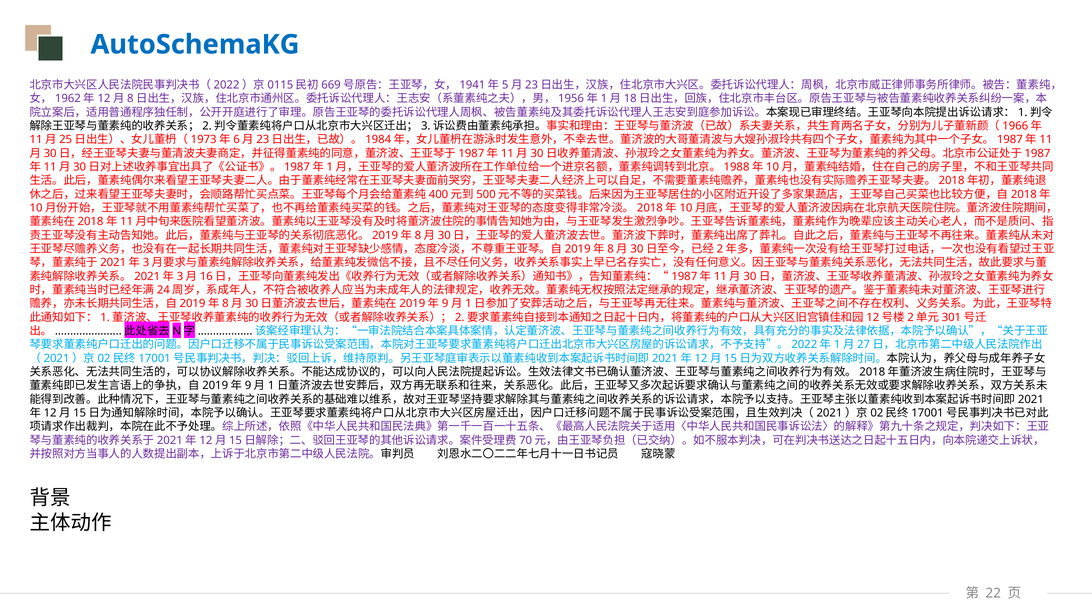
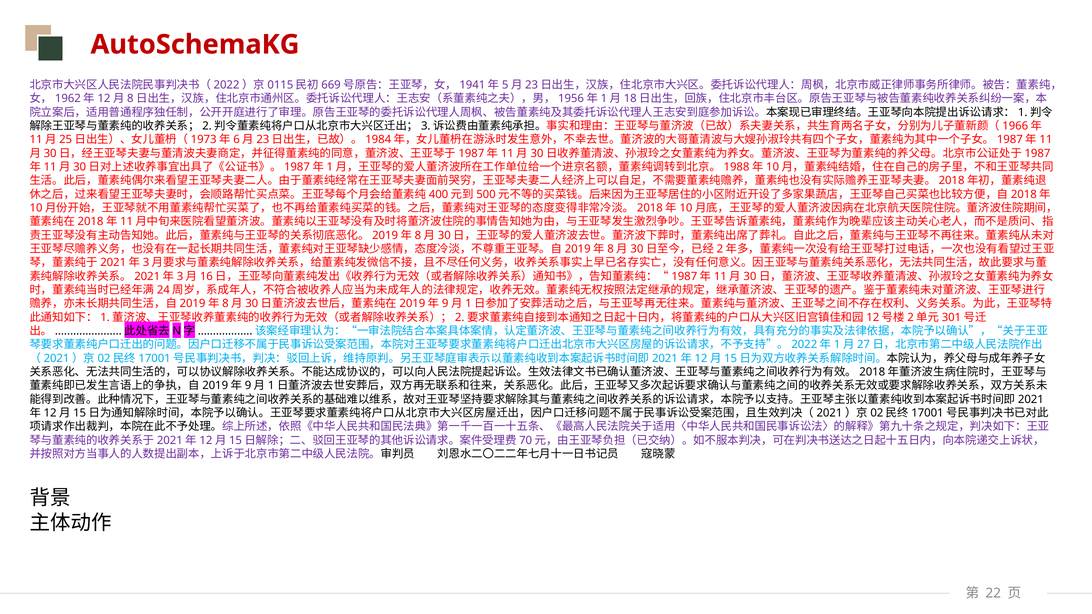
AutoSchemaKG colour: blue -> red (195, 45)
